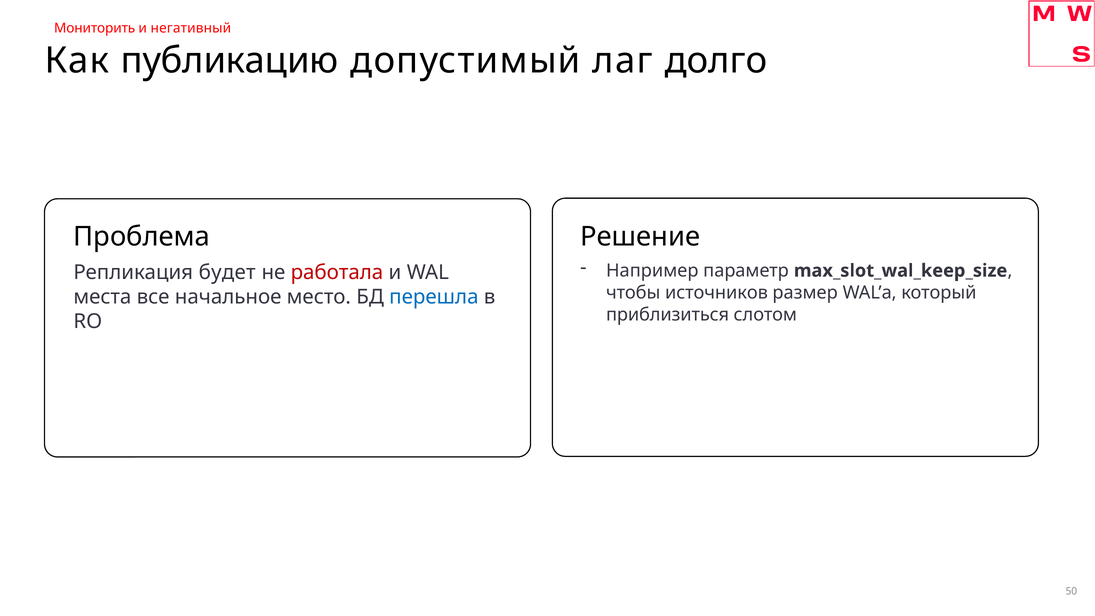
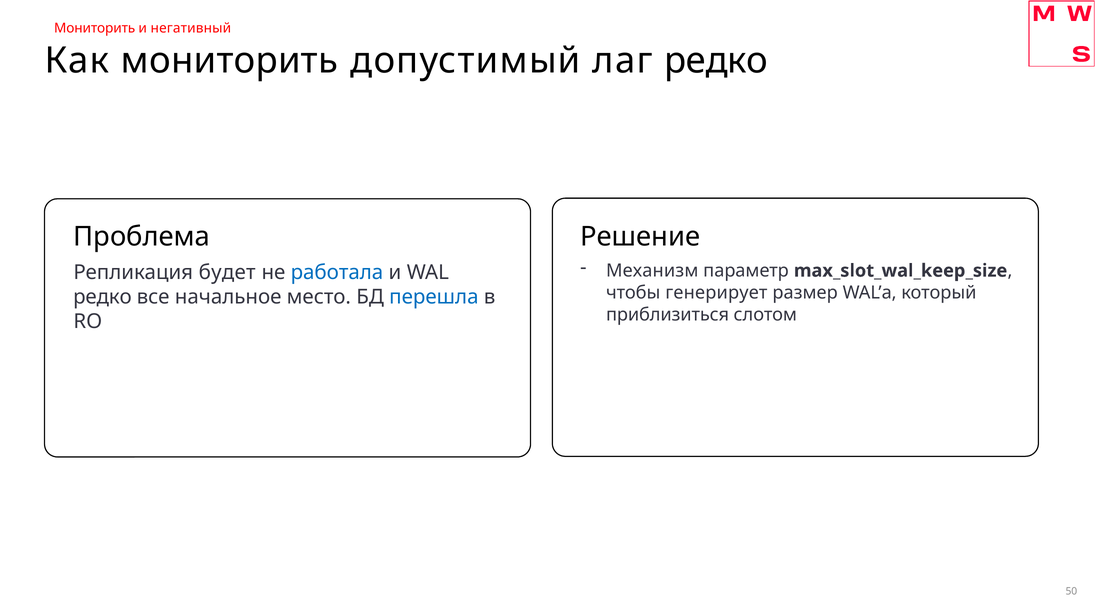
Как публикацию: публикацию -> мониторить (229, 61)
лаг долго: долго -> редко (716, 61)
Например: Например -> Механизм (652, 271)
работала colour: red -> blue (337, 272)
источников: источников -> генерирует (716, 293)
места: места -> редко (102, 297)
